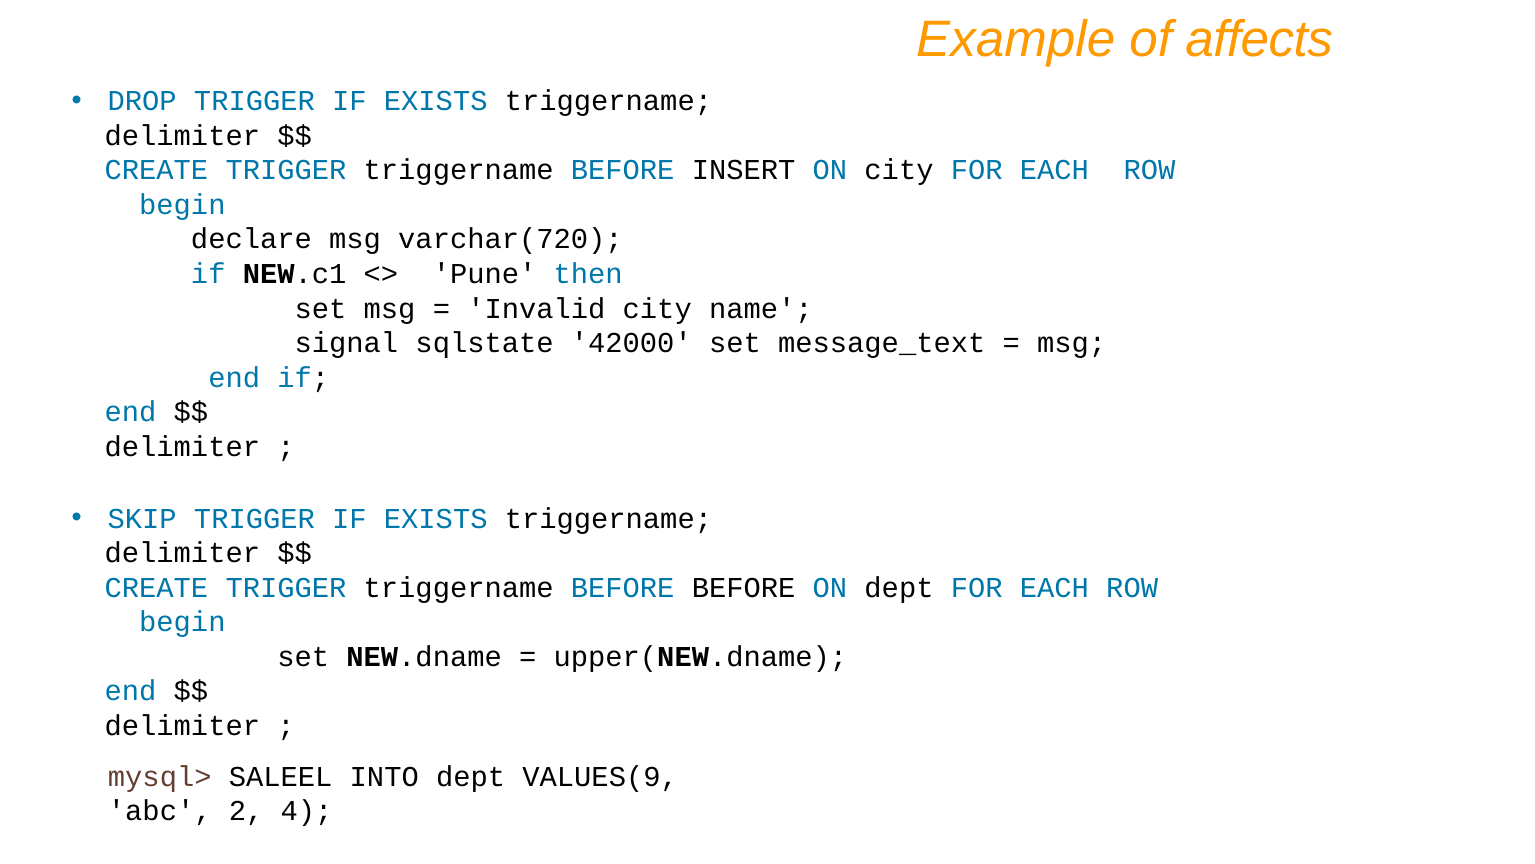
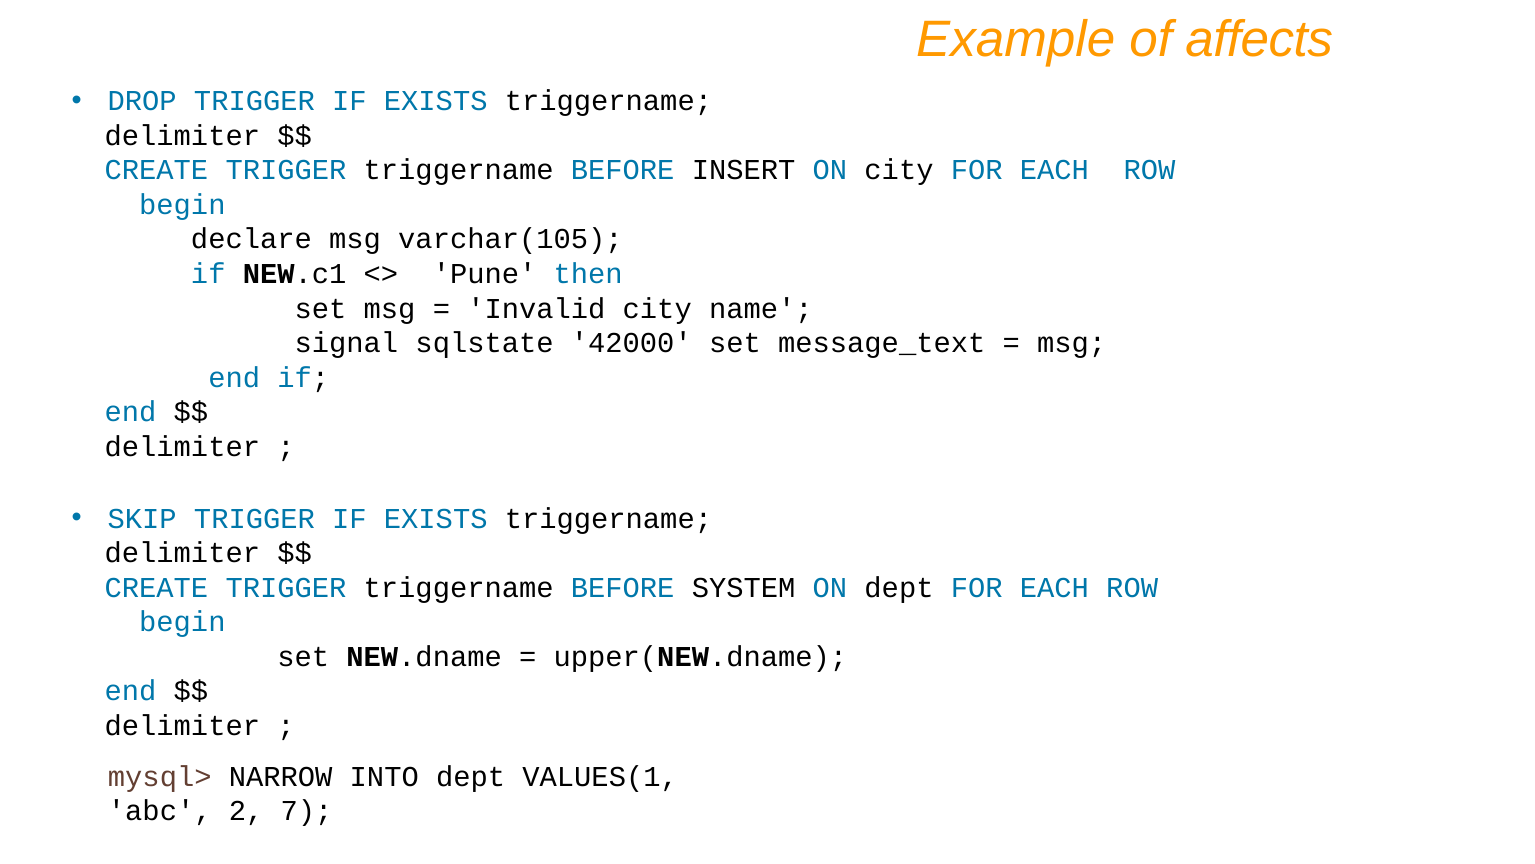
varchar(720: varchar(720 -> varchar(105 (510, 239)
BEFORE BEFORE: BEFORE -> SYSTEM (744, 587)
SALEEL: SALEEL -> NARROW (281, 776)
VALUES(9: VALUES(9 -> VALUES(1 (600, 776)
4: 4 -> 7 (307, 811)
